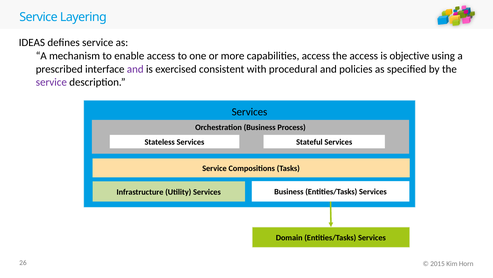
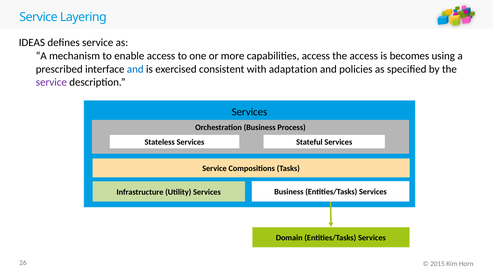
objective: objective -> becomes (409, 56)
and colour: purple -> blue (135, 69)
procedural: procedural -> adaptation (293, 69)
